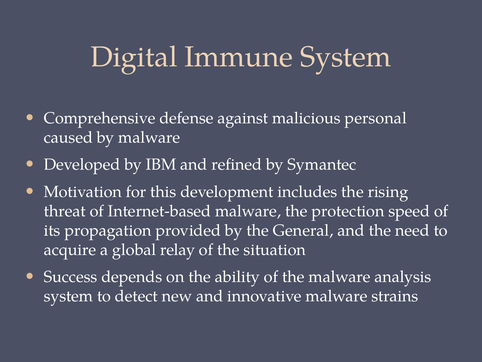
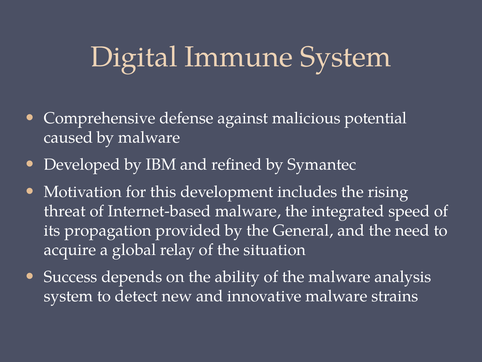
personal: personal -> potential (376, 118)
protection: protection -> integrated (348, 211)
